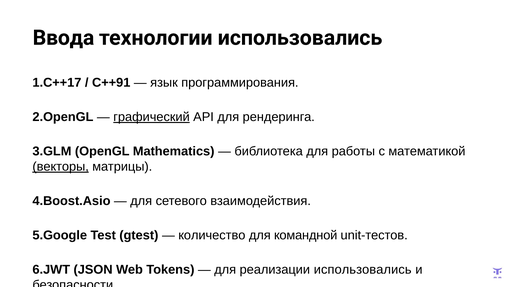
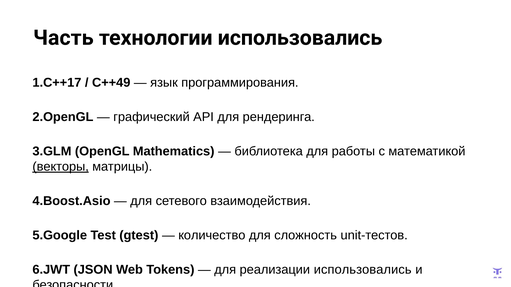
Ввода: Ввода -> Часть (63, 38)
C++91: C++91 -> C++49 (111, 83)
графический underline: present -> none (152, 117)
командной: командной -> сложность (306, 236)
